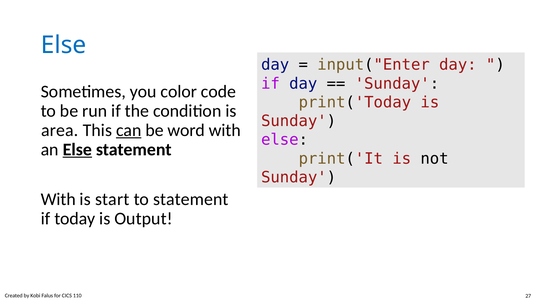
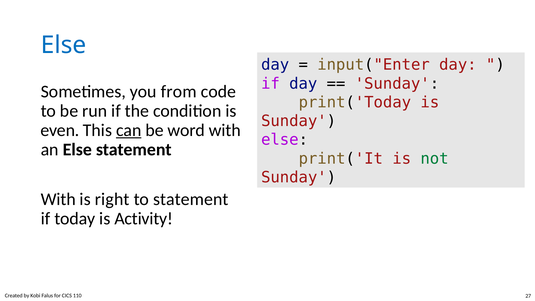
color: color -> from (179, 92)
area: area -> even (60, 130)
Else underline: present -> none (77, 149)
not colour: black -> green (435, 159)
start: start -> right (112, 199)
Output: Output -> Activity (144, 218)
